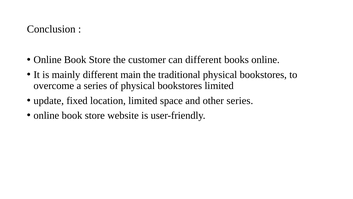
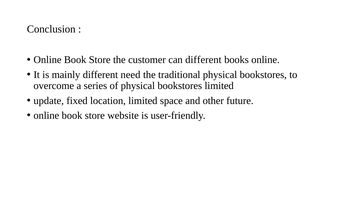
main: main -> need (130, 74)
other series: series -> future (240, 100)
